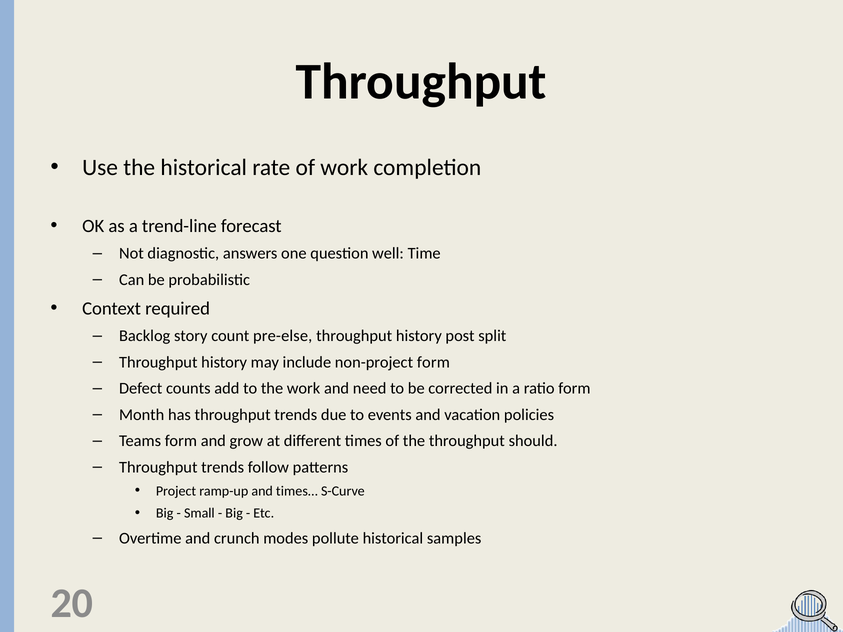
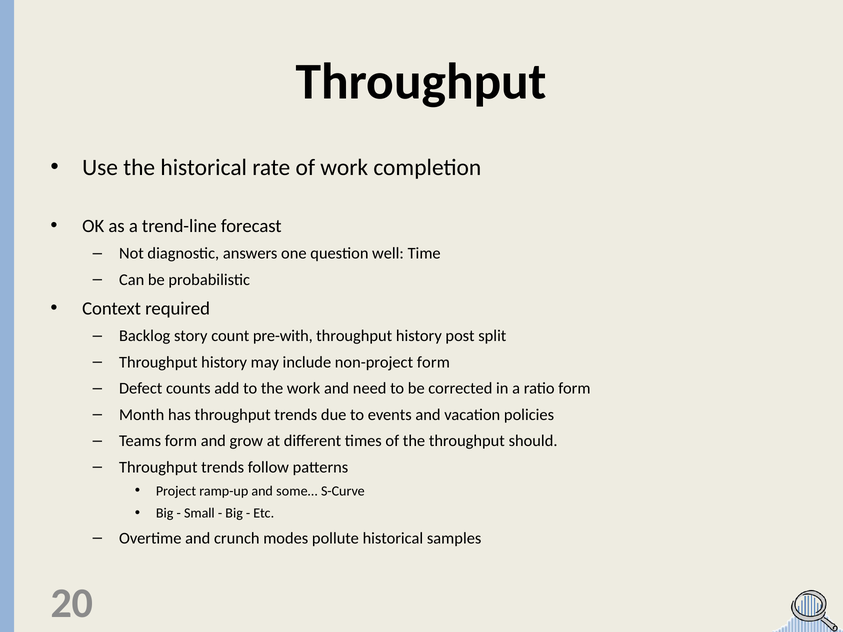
pre-else: pre-else -> pre-with (283, 336)
times…: times… -> some… (297, 491)
